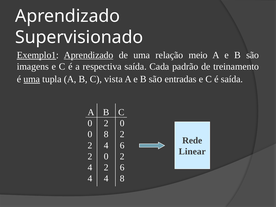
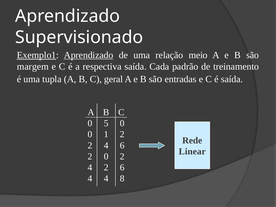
imagens: imagens -> margem (33, 67)
uma underline: present -> none (32, 79)
vista: vista -> geral (114, 79)
2: 2 -> 5 (106, 123)
0 8: 8 -> 1 (106, 134)
